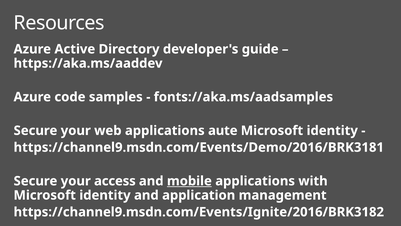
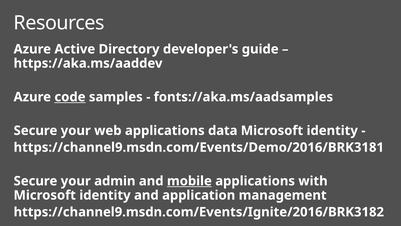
code underline: none -> present (70, 97)
aute: aute -> data (223, 130)
access: access -> admin (115, 181)
